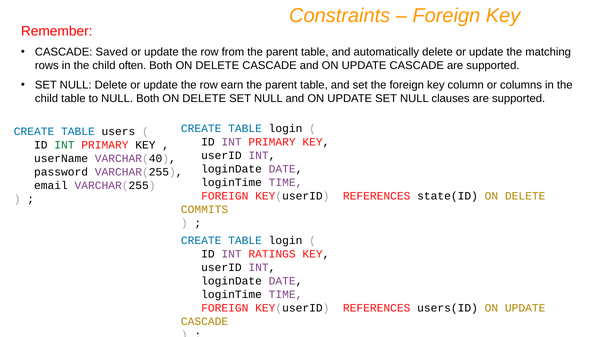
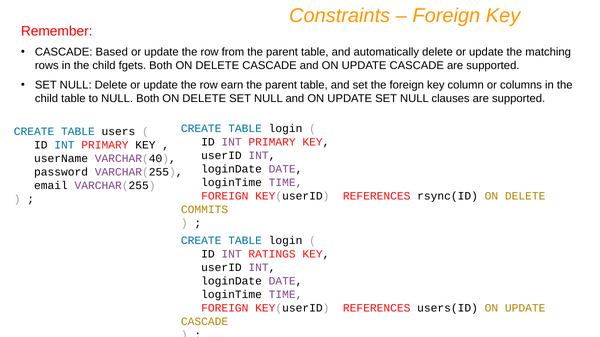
Saved: Saved -> Based (112, 52)
often: often -> fgets (132, 66)
INT colour: green -> blue (64, 145)
state(ID: state(ID -> rsync(ID (448, 196)
